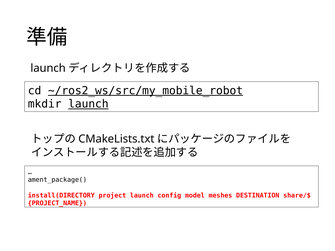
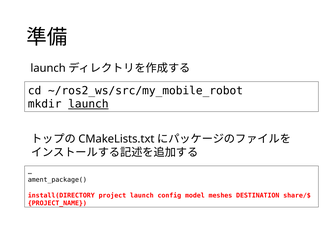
~/ros2_ws/src/my_mobile_robot underline: present -> none (146, 91)
